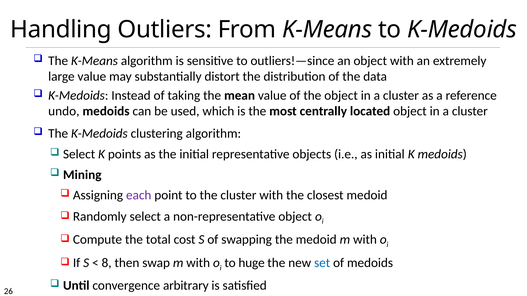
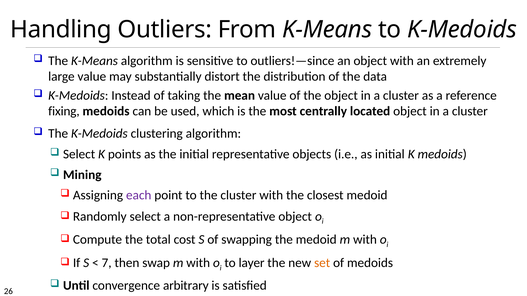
undo: undo -> fixing (64, 111)
8: 8 -> 7 (107, 263)
huge: huge -> layer (252, 263)
set colour: blue -> orange (322, 263)
